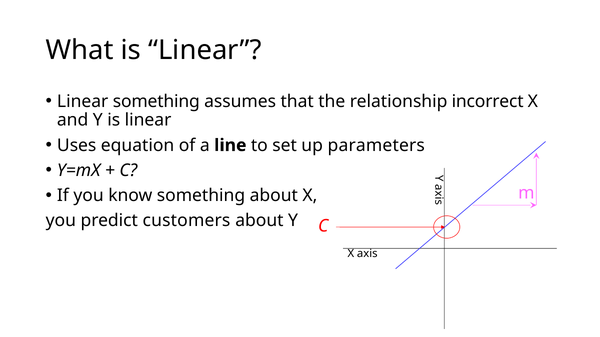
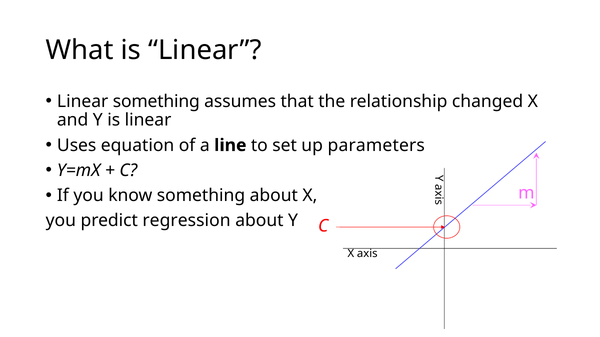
incorrect: incorrect -> changed (488, 101)
customers: customers -> regression (187, 221)
